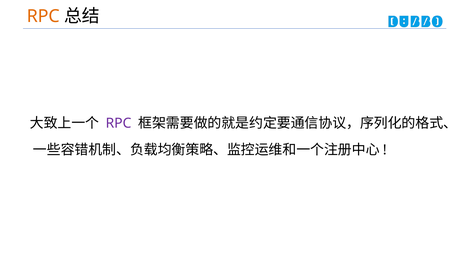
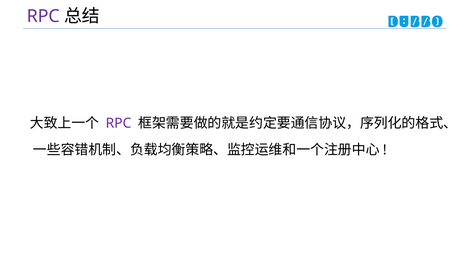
RPC colour: orange -> purple (43, 16)
